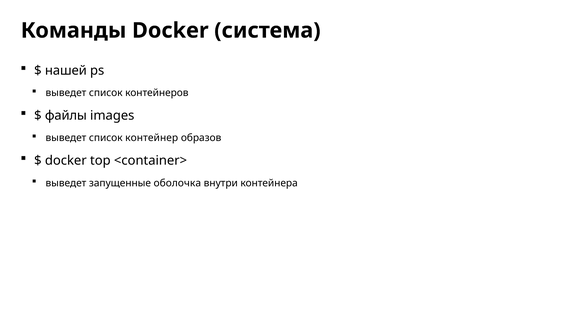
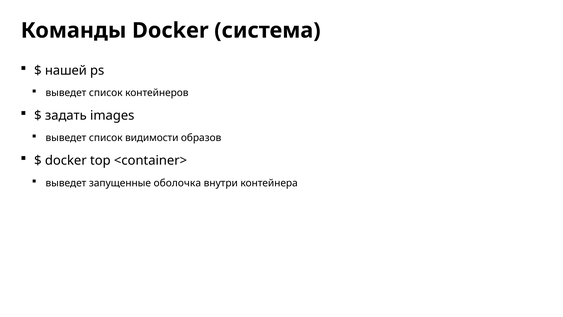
файлы: файлы -> задать (66, 116)
контейнер: контейнер -> видимости (152, 138)
